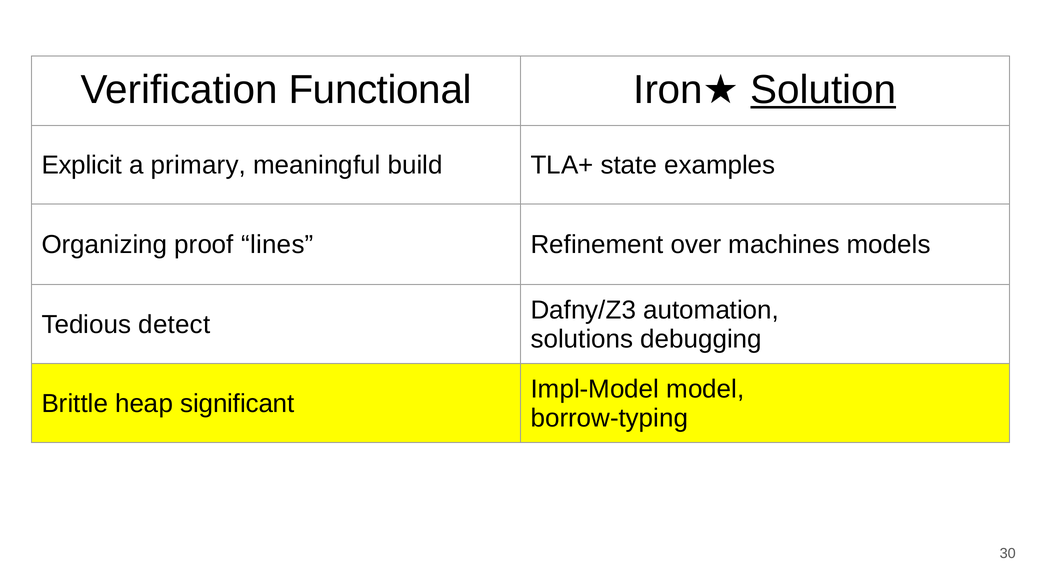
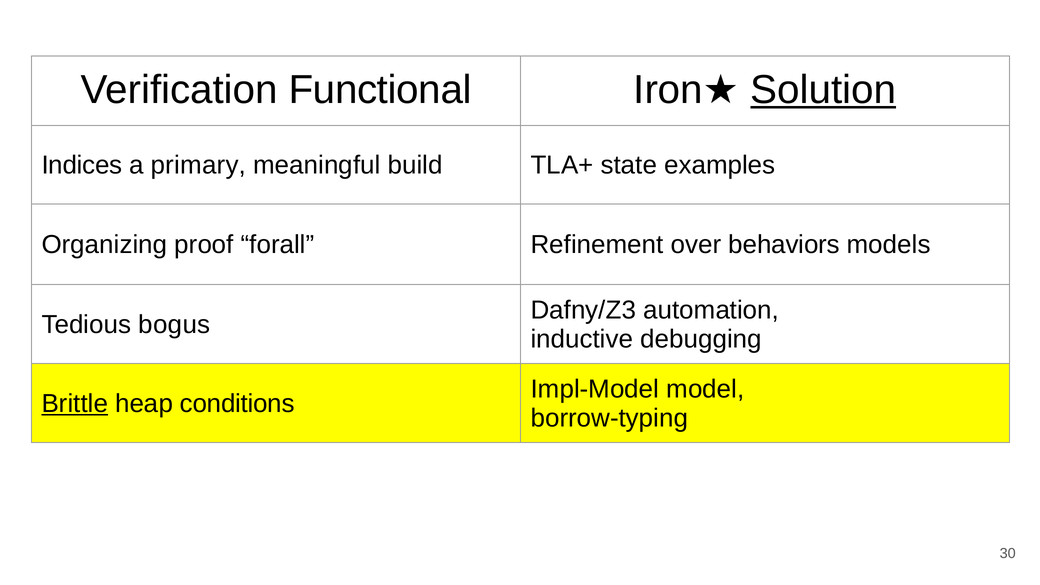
Explicit: Explicit -> Indices (82, 165)
lines: lines -> forall (278, 245)
machines: machines -> behaviors (784, 245)
detect: detect -> bogus (174, 325)
solutions: solutions -> inductive (582, 339)
Brittle underline: none -> present (75, 404)
significant: significant -> conditions (237, 404)
